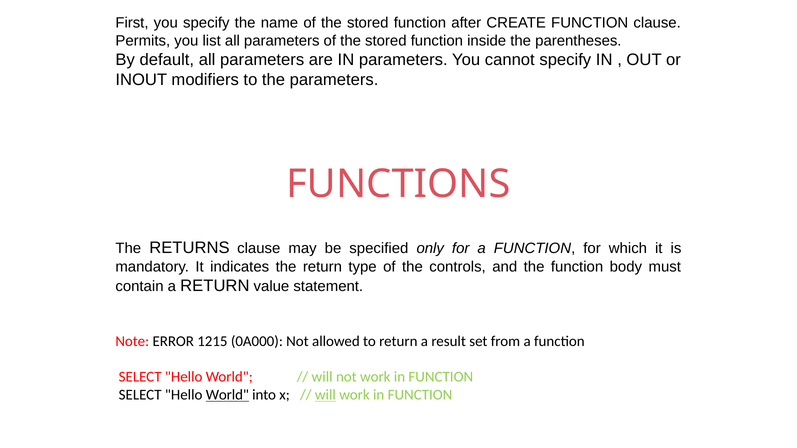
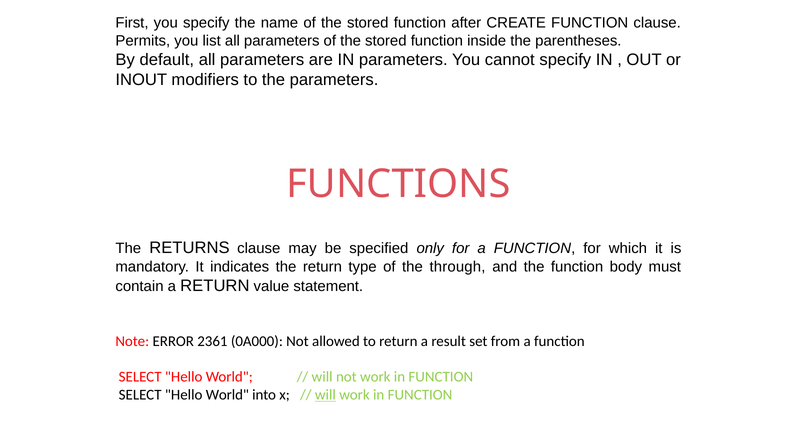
controls: controls -> through (457, 267)
1215: 1215 -> 2361 (212, 341)
World underline: present -> none (227, 395)
